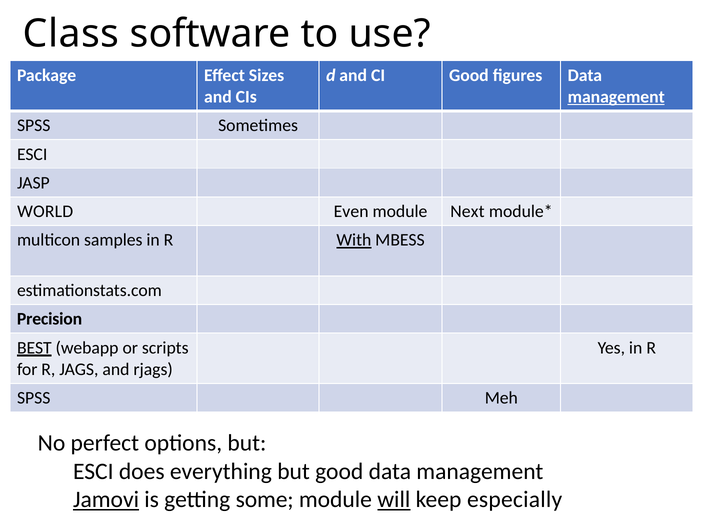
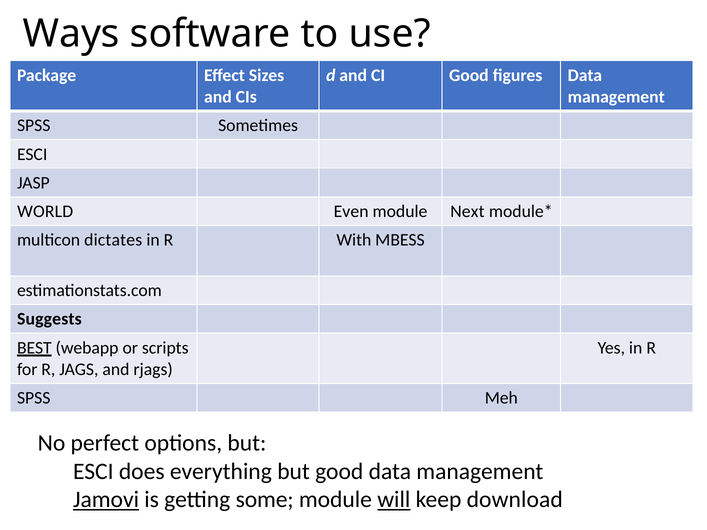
Class: Class -> Ways (71, 34)
management underline: present -> none (616, 97)
samples: samples -> dictates (113, 240)
With underline: present -> none (354, 240)
Precision: Precision -> Suggests (49, 319)
especially: especially -> download (515, 500)
